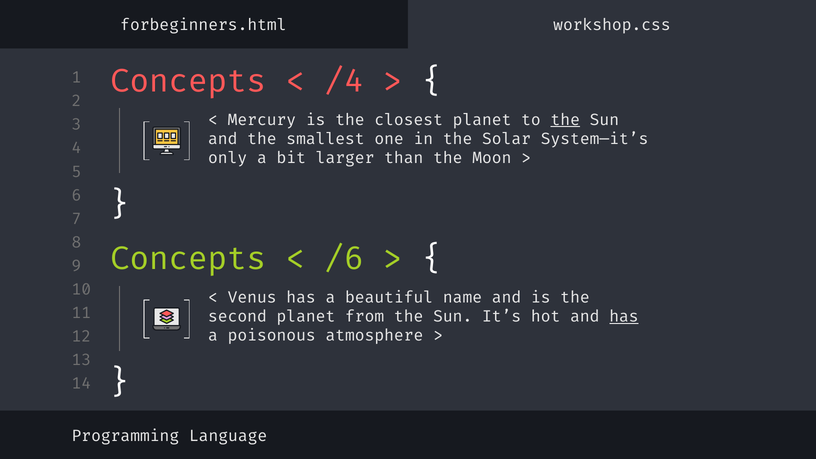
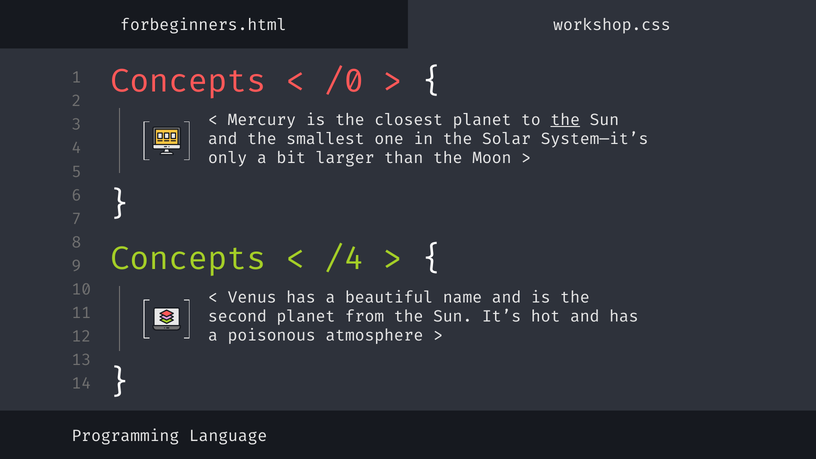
/4: /4 -> /0 (344, 81)
/6: /6 -> /4 (344, 259)
has underline: present -> none (624, 317)
